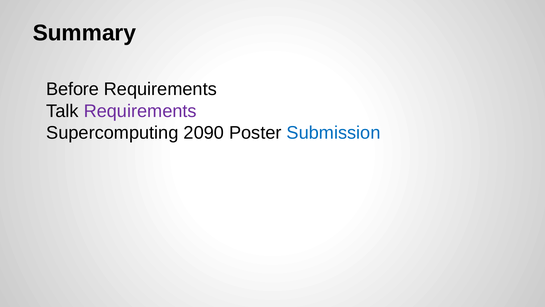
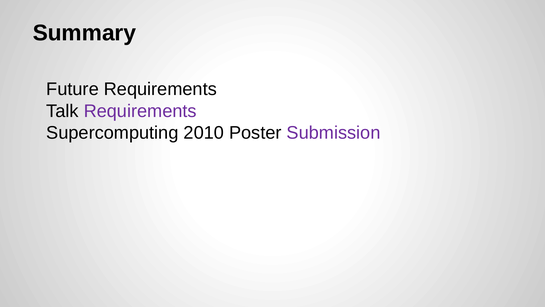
Before: Before -> Future (73, 89)
2090: 2090 -> 2010 (204, 133)
Submission colour: blue -> purple (334, 133)
